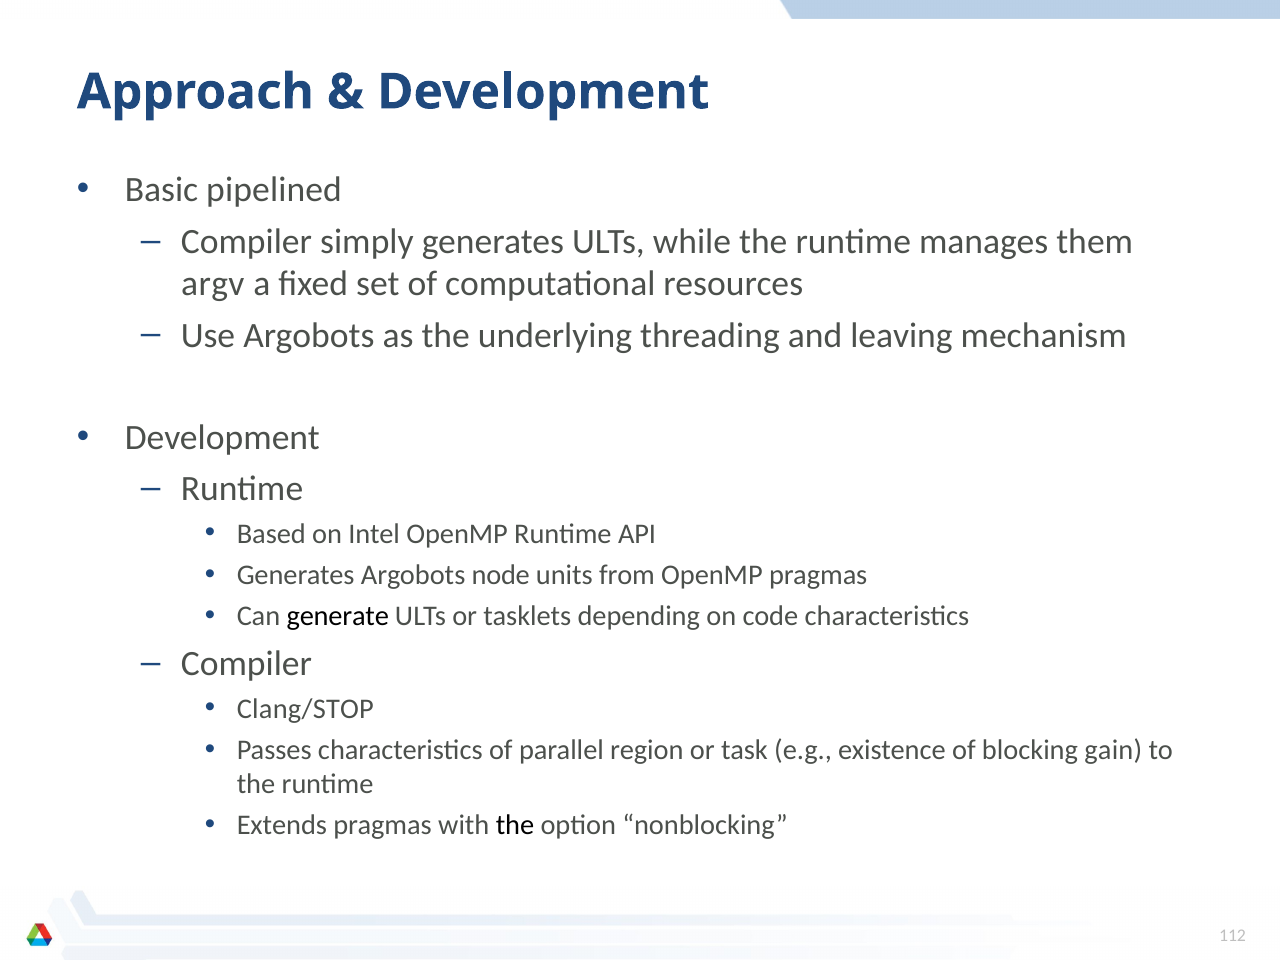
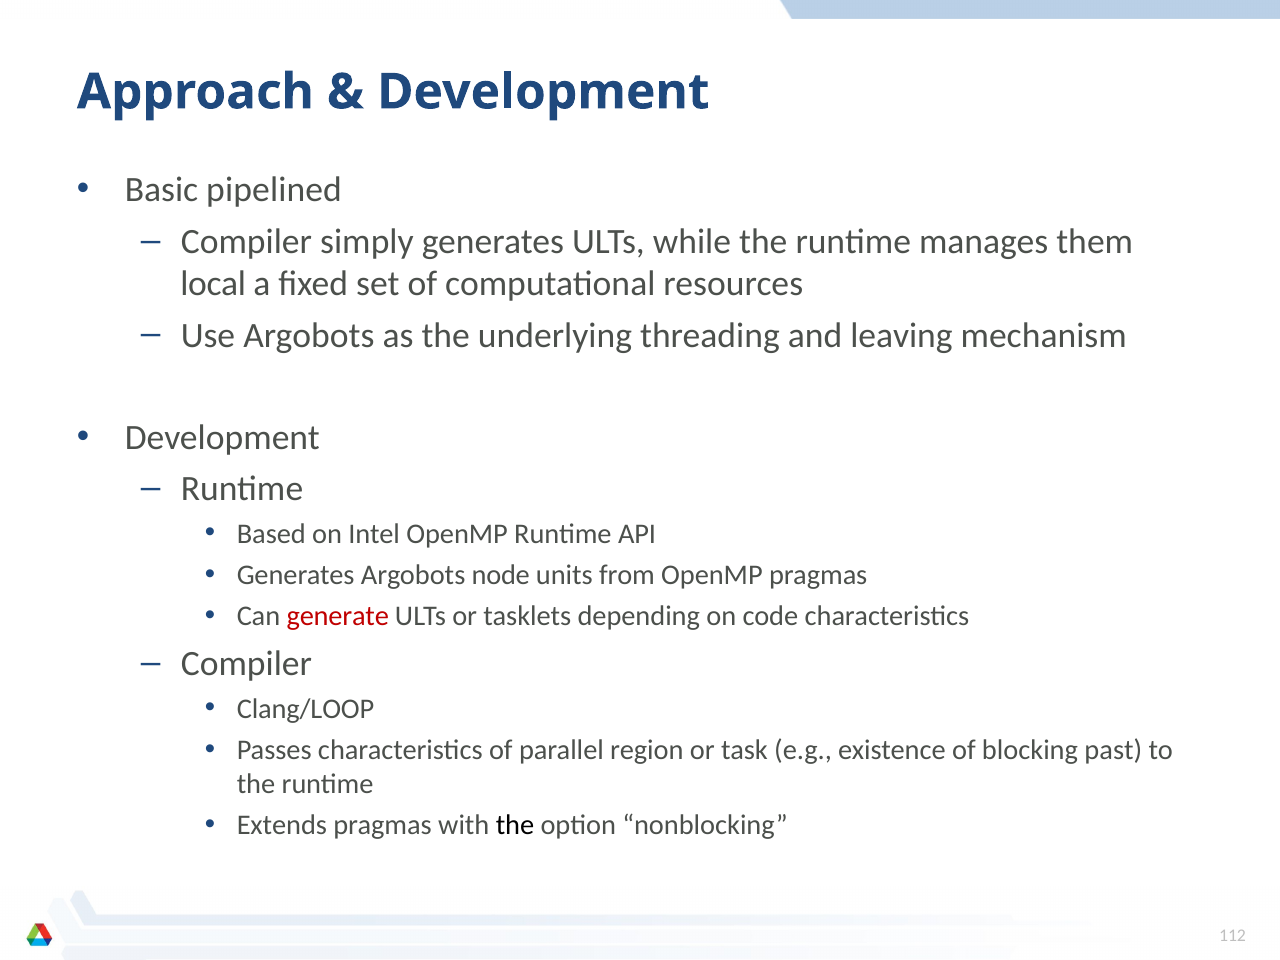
argv: argv -> local (213, 284)
generate colour: black -> red (338, 616)
Clang/STOP: Clang/STOP -> Clang/LOOP (306, 709)
gain: gain -> past (1113, 750)
